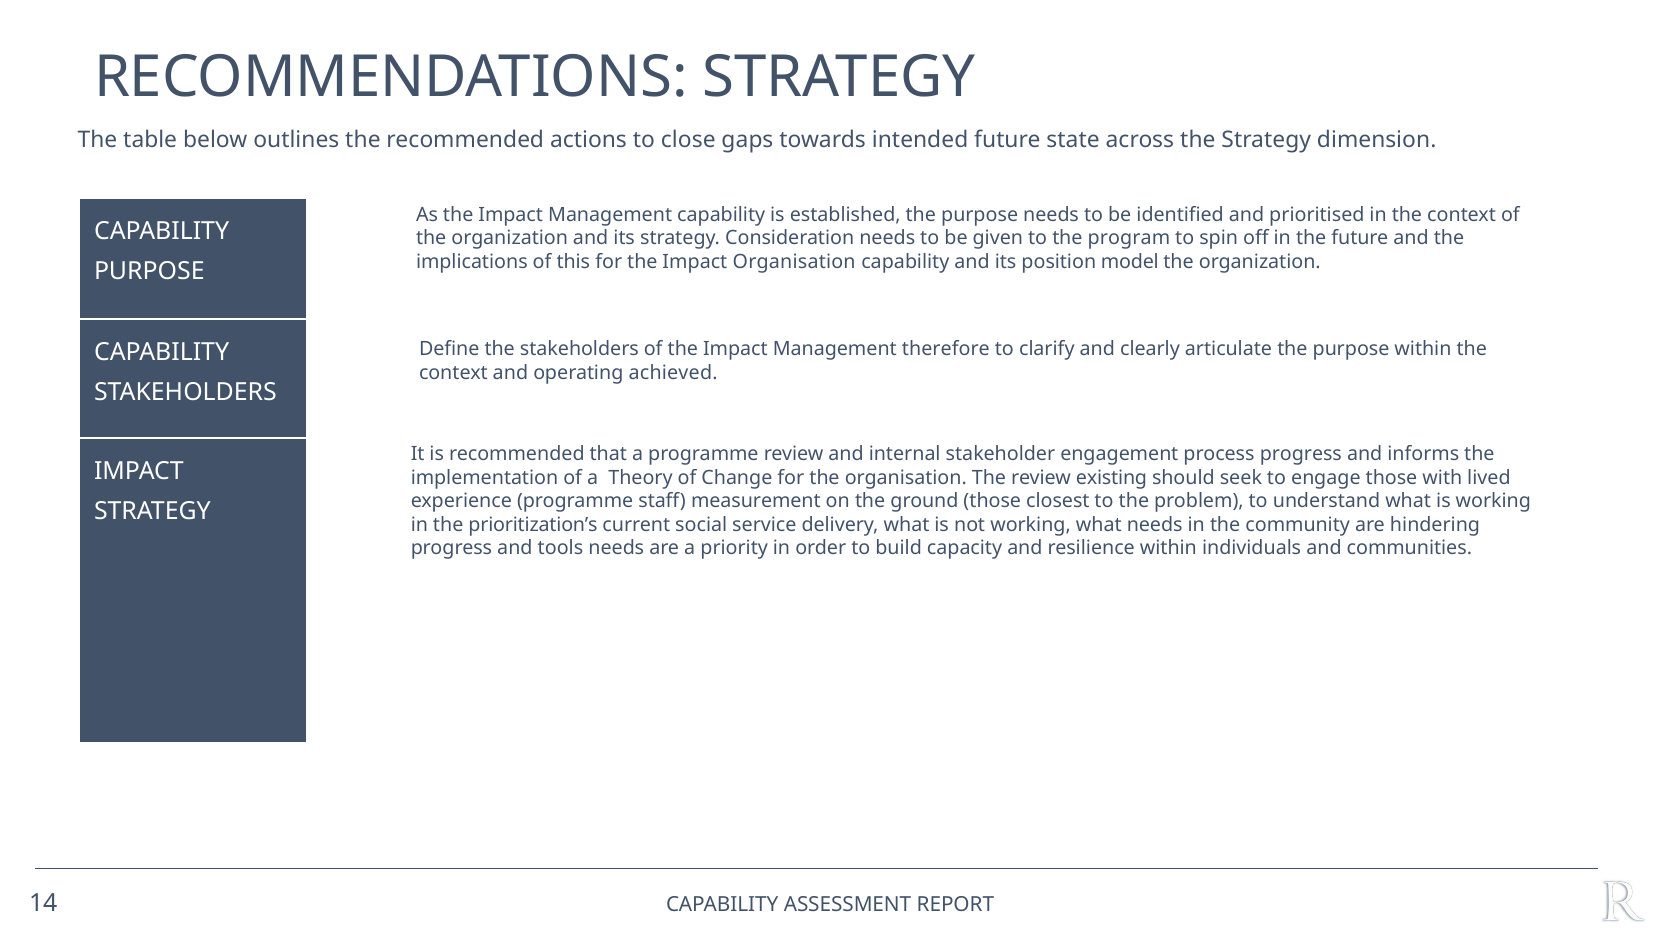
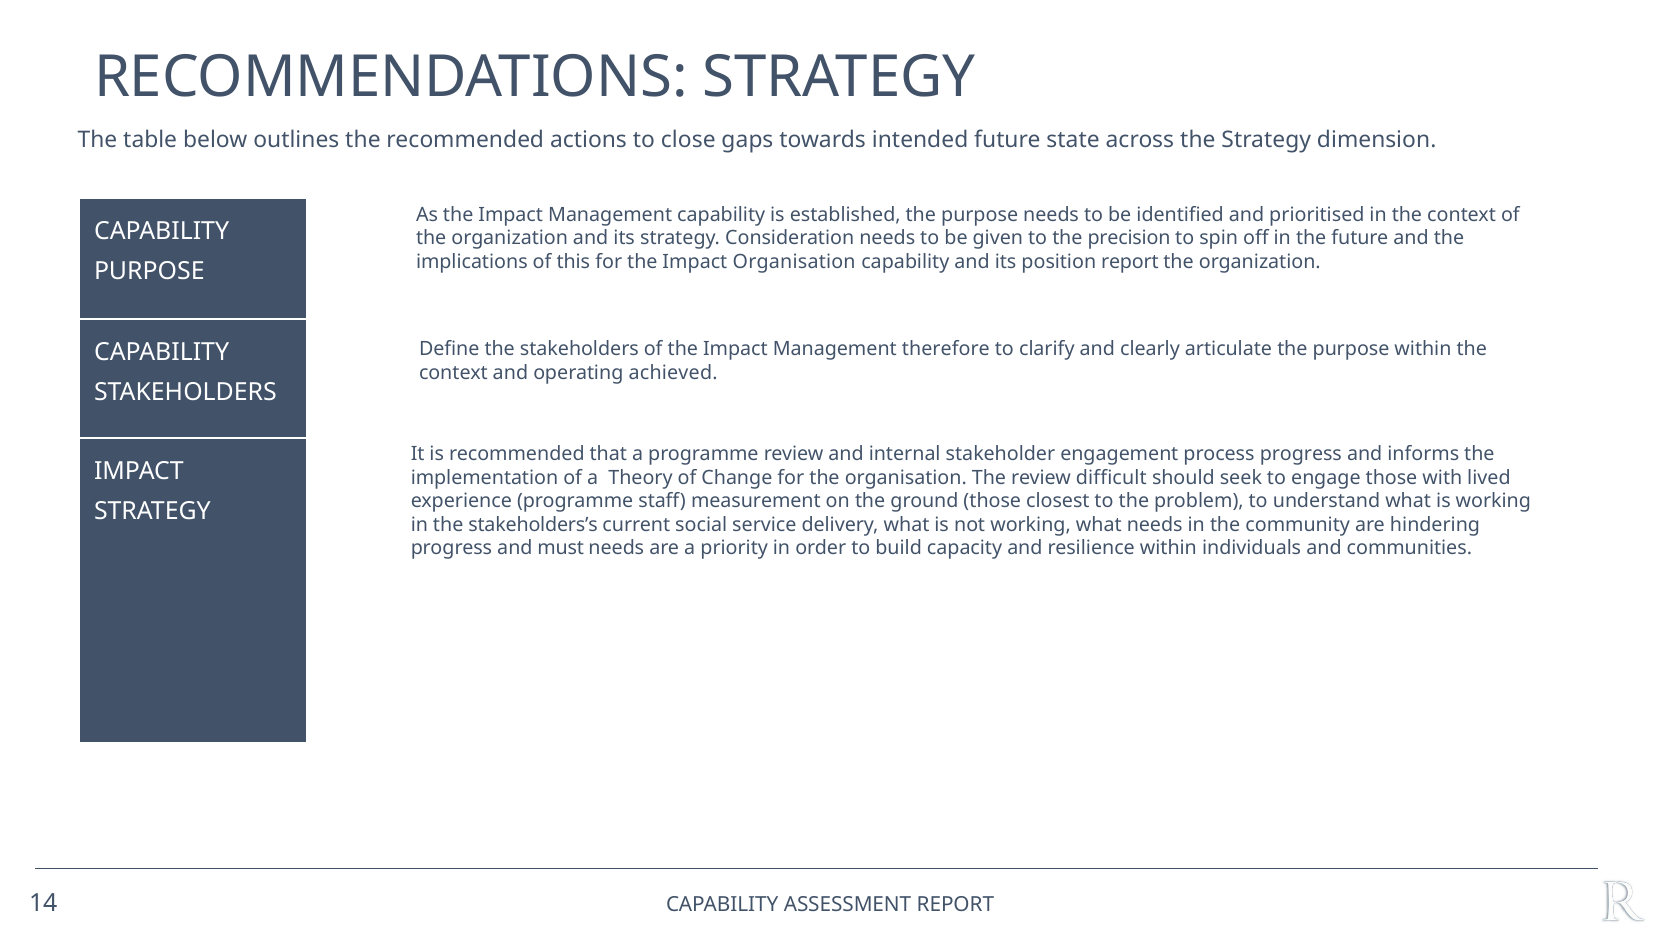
program: program -> precision (1129, 238)
position model: model -> report (1130, 262)
existing: existing -> difficult (1111, 477)
prioritization’s: prioritization’s -> stakeholders’s (533, 525)
tools: tools -> must (561, 548)
